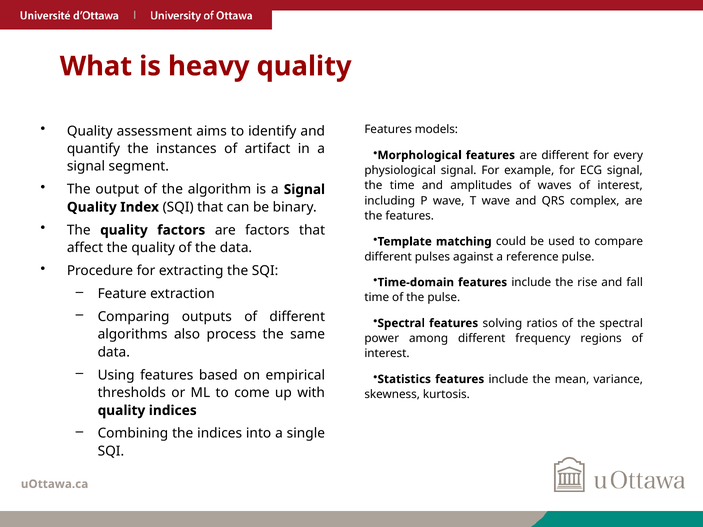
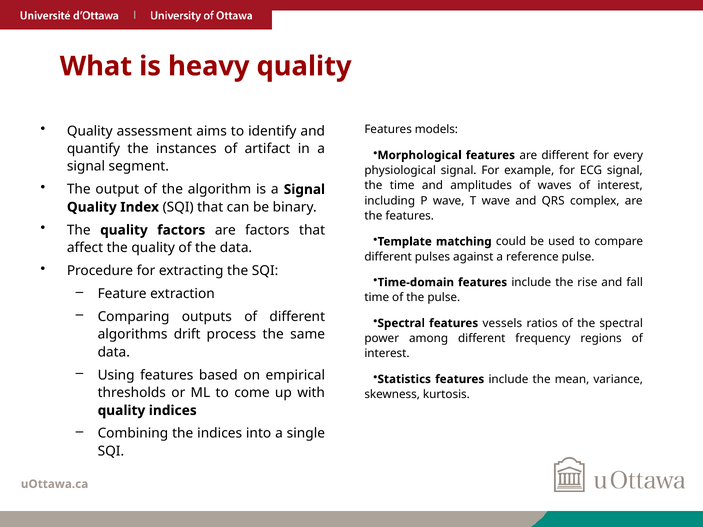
solving: solving -> vessels (502, 323)
also: also -> drift (187, 335)
